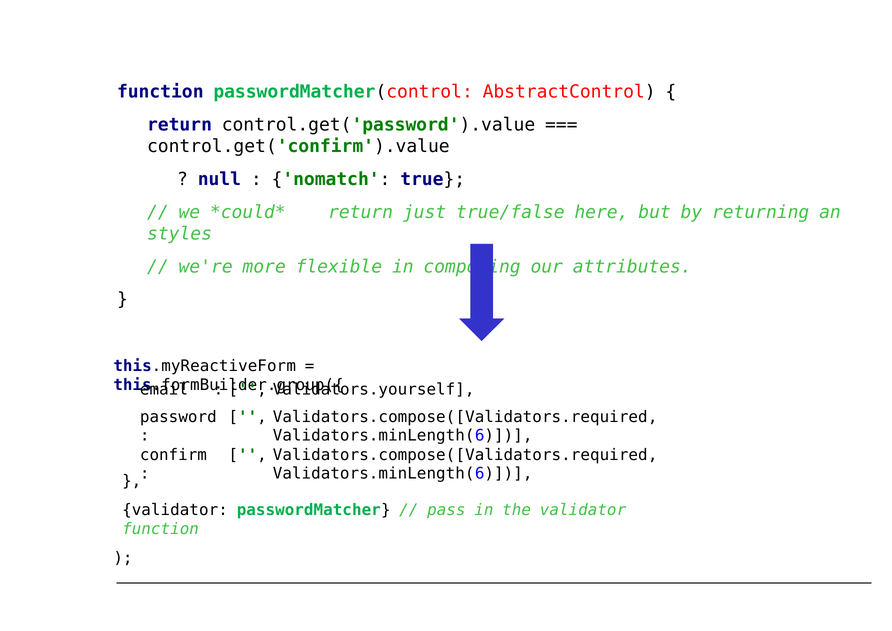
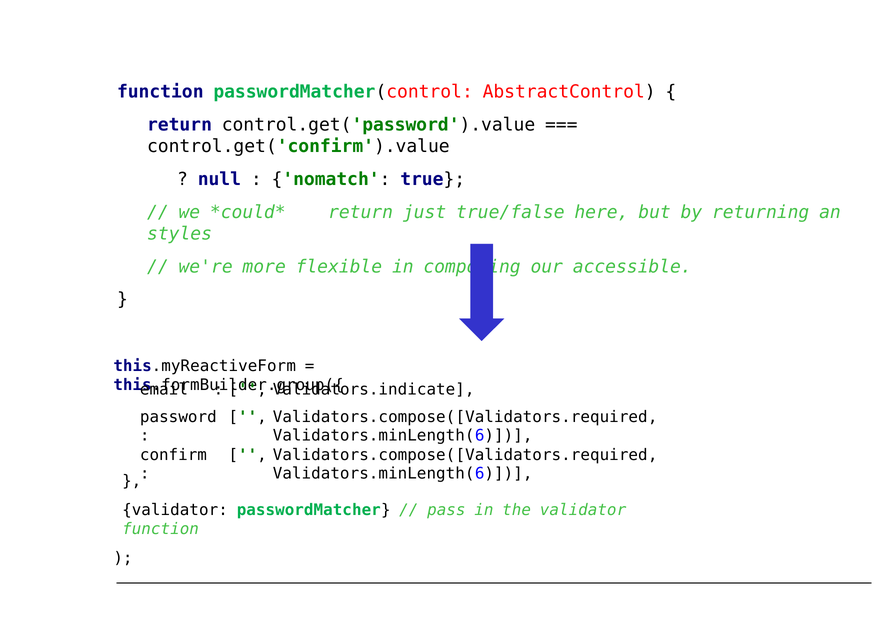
attributes: attributes -> accessible (632, 267)
Validators.yourself: Validators.yourself -> Validators.indicate (374, 389)
